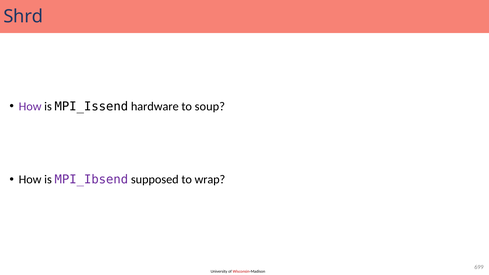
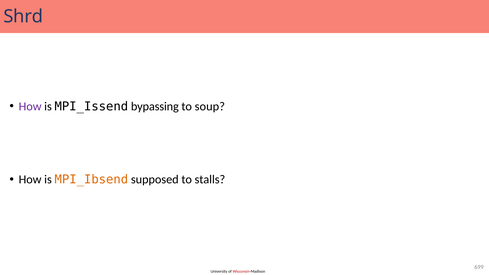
hardware: hardware -> bypassing (155, 106)
MPI_Ibsend colour: purple -> orange (91, 180)
wrap: wrap -> stalls (210, 180)
